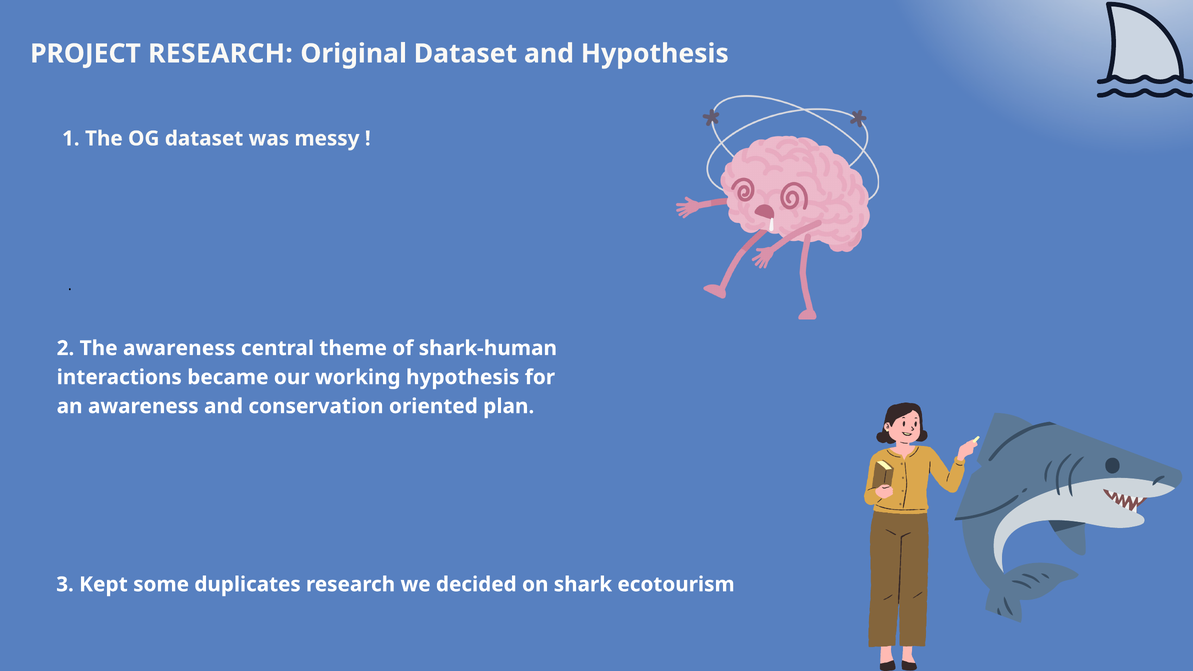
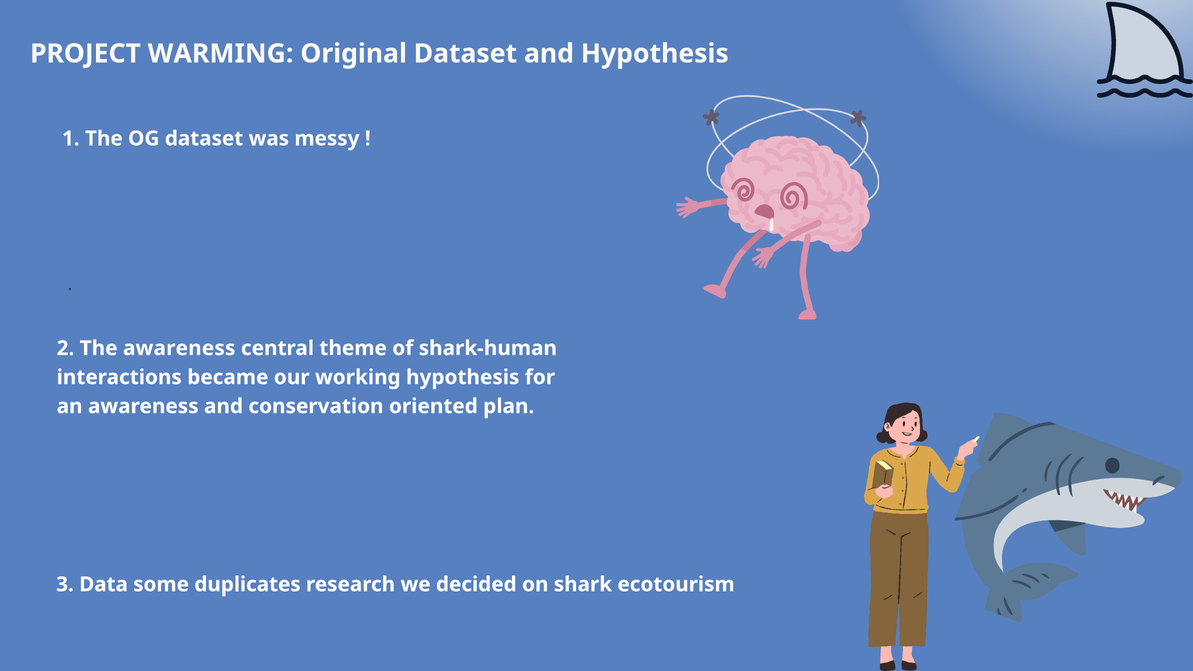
PROJECT RESEARCH: RESEARCH -> WARMING (221, 54)
Kept: Kept -> Data (104, 584)
